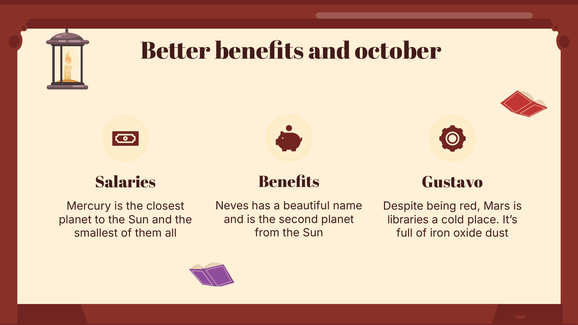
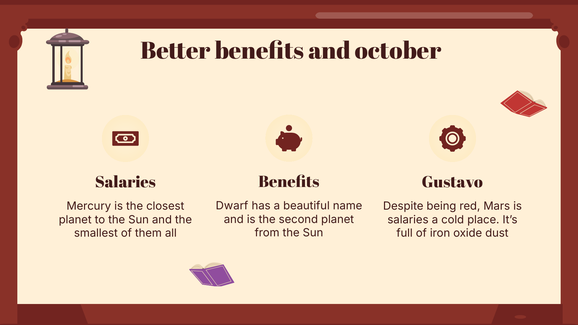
Neves: Neves -> Dwarf (232, 206)
libraries: libraries -> salaries (408, 220)
